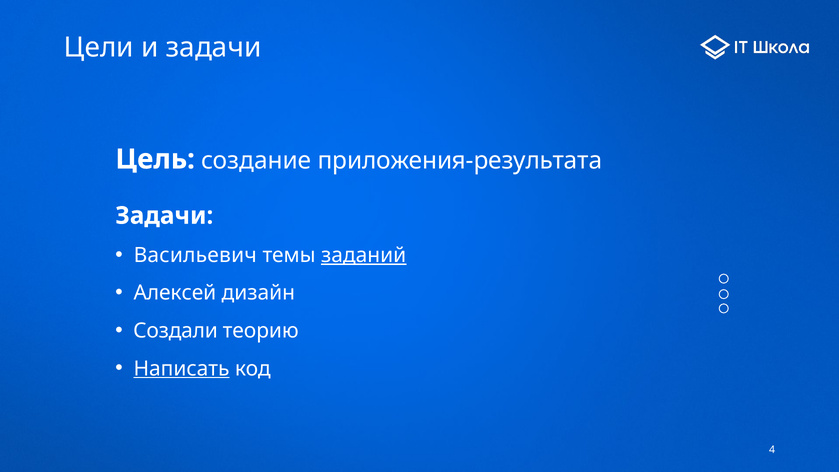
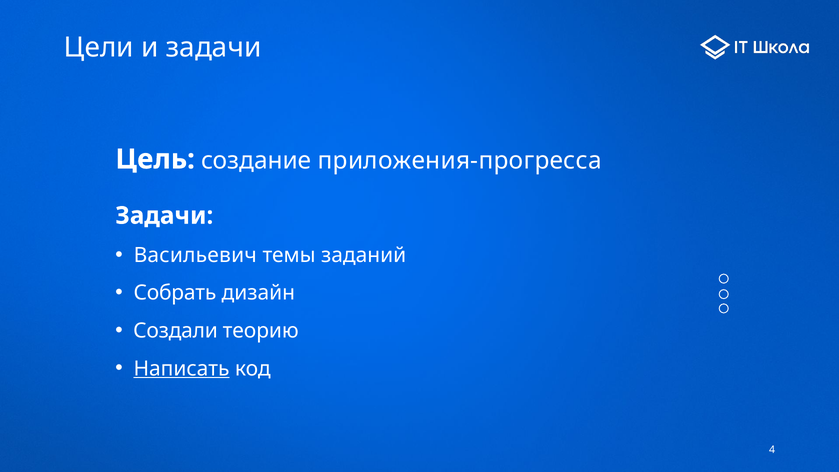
приложения-результата: приложения-результата -> приложения-прогресса (460, 160)
заданий underline: present -> none (364, 255)
Алексей: Алексей -> Собрать (175, 293)
